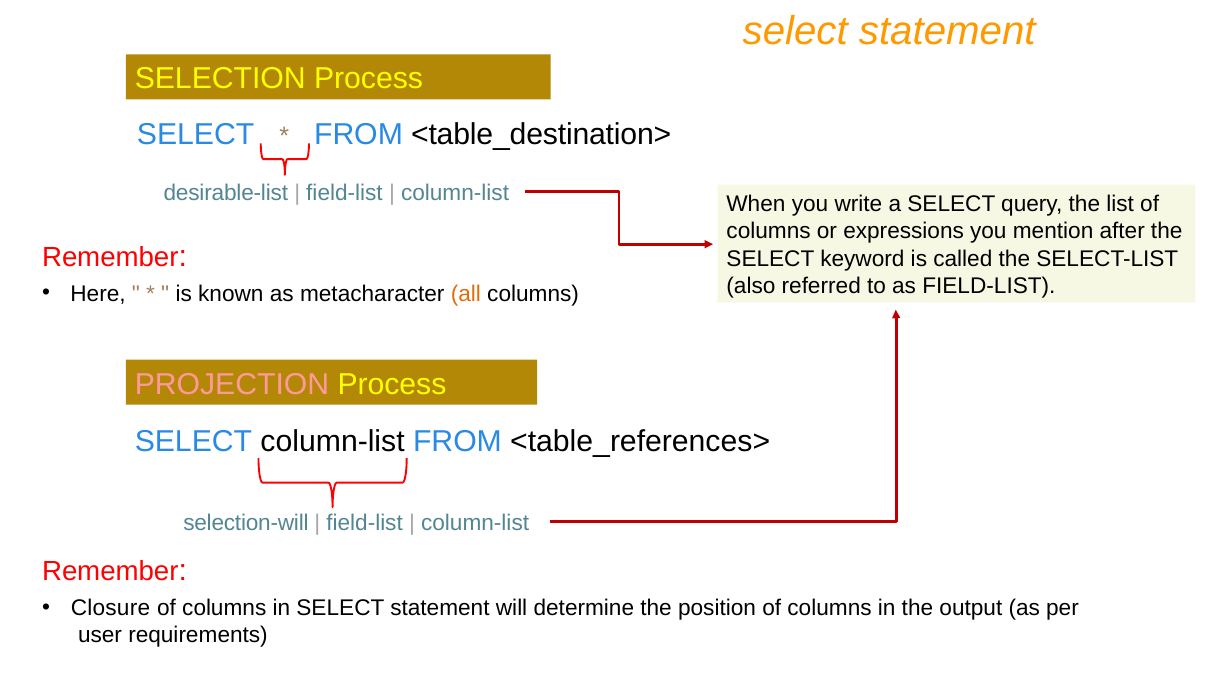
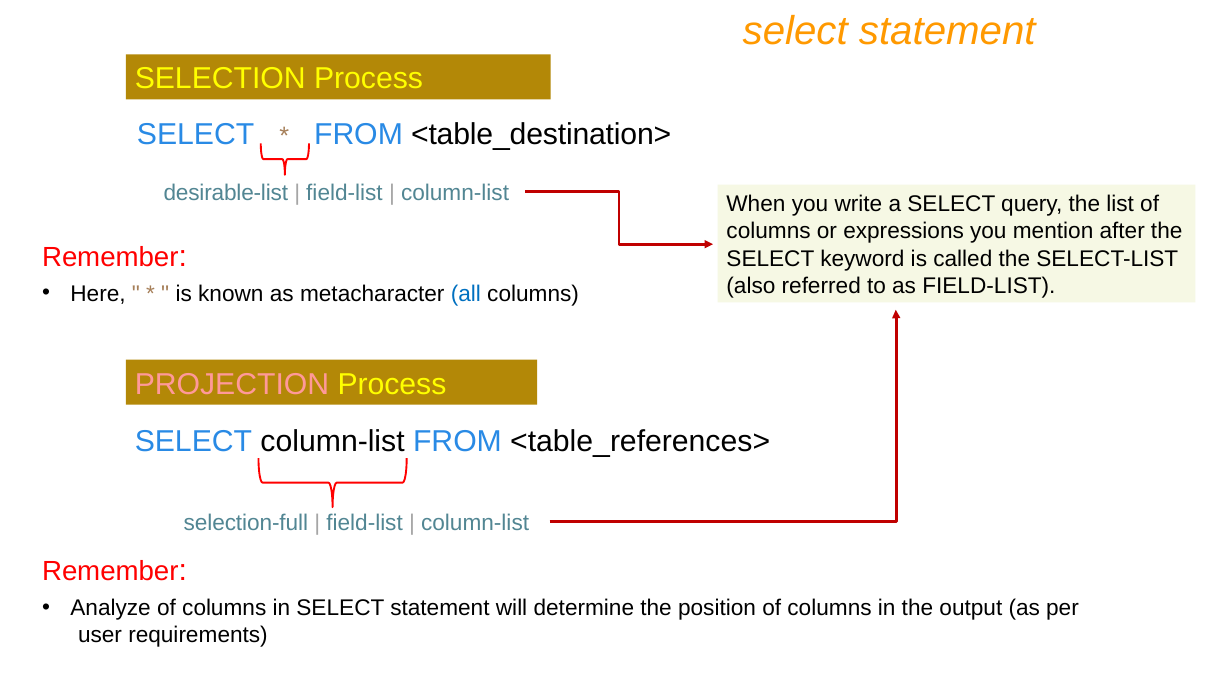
all colour: orange -> blue (466, 294)
selection-will: selection-will -> selection-full (246, 523)
Closure: Closure -> Analyze (111, 608)
